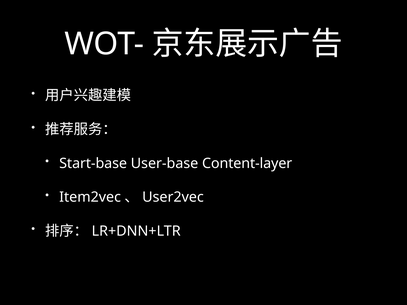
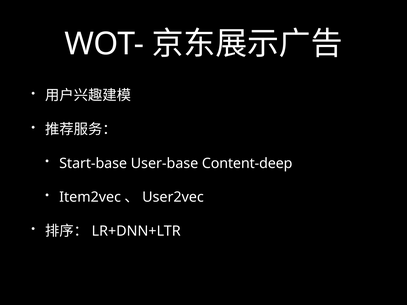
Content-layer: Content-layer -> Content-deep (247, 163)
